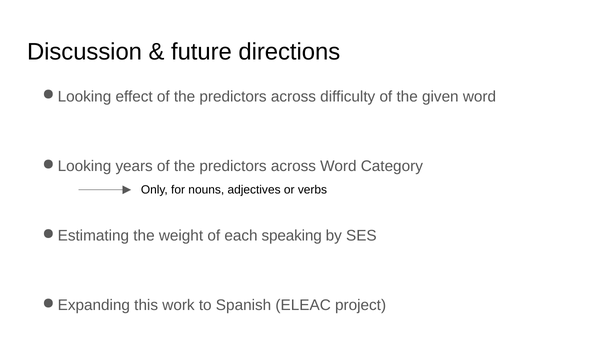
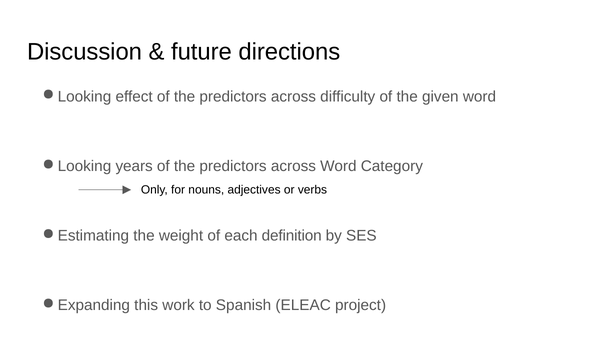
speaking: speaking -> definition (292, 235)
